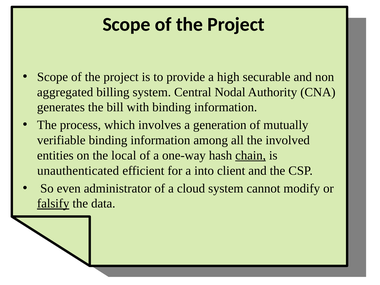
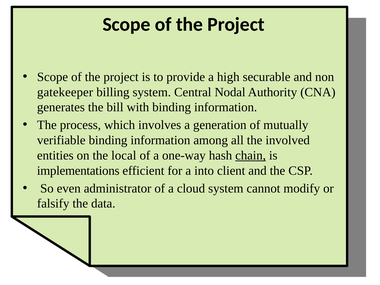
aggregated: aggregated -> gatekeeper (65, 92)
unauthenticated: unauthenticated -> implementations (78, 171)
falsify underline: present -> none (53, 204)
